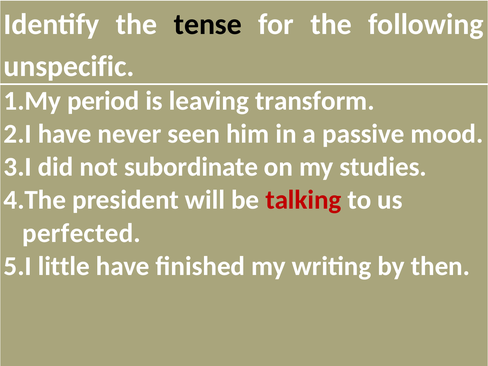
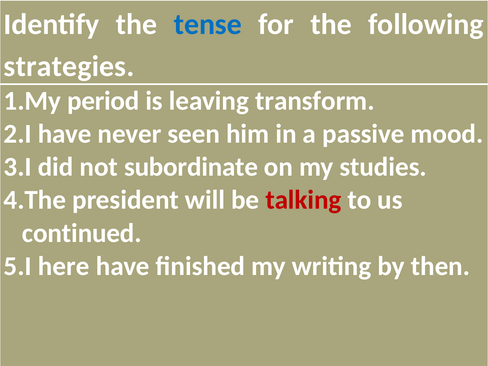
tense colour: black -> blue (208, 24)
unspecific: unspecific -> strategies (69, 66)
perfected: perfected -> continued (82, 233)
little: little -> here (64, 266)
